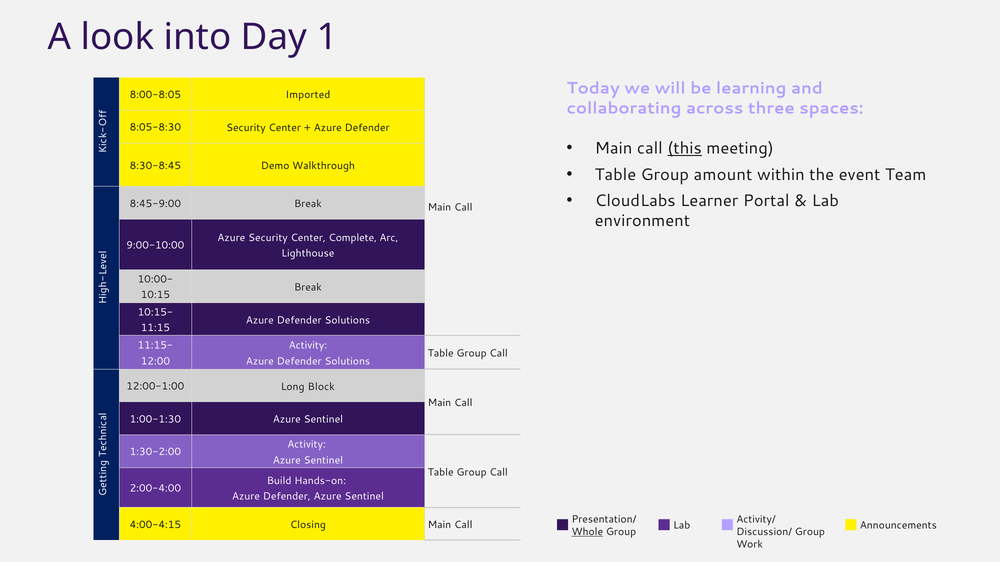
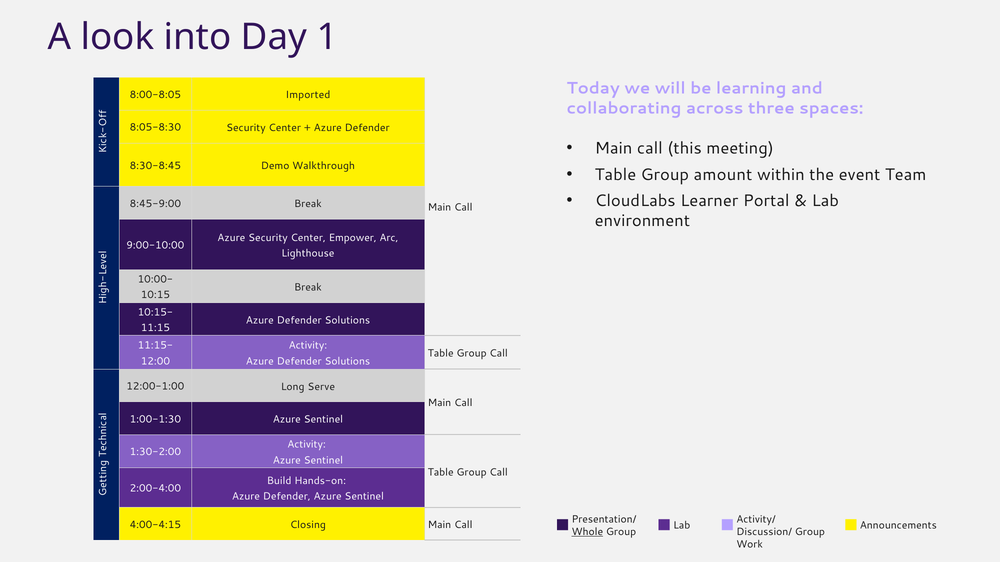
this underline: present -> none (685, 148)
Complete: Complete -> Empower (353, 238)
Block: Block -> Serve (321, 387)
